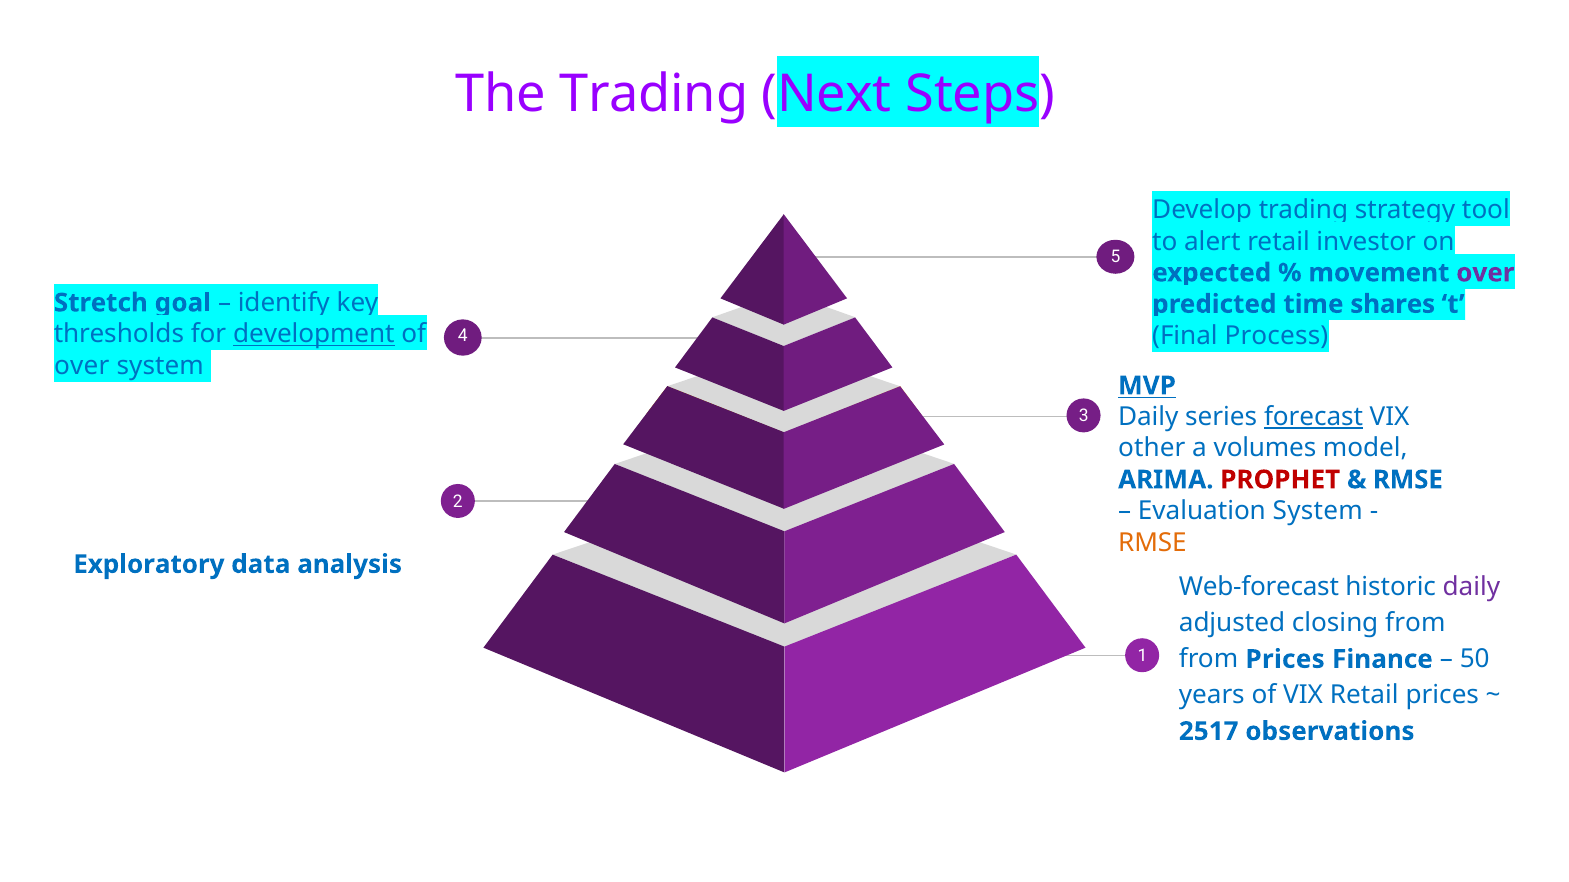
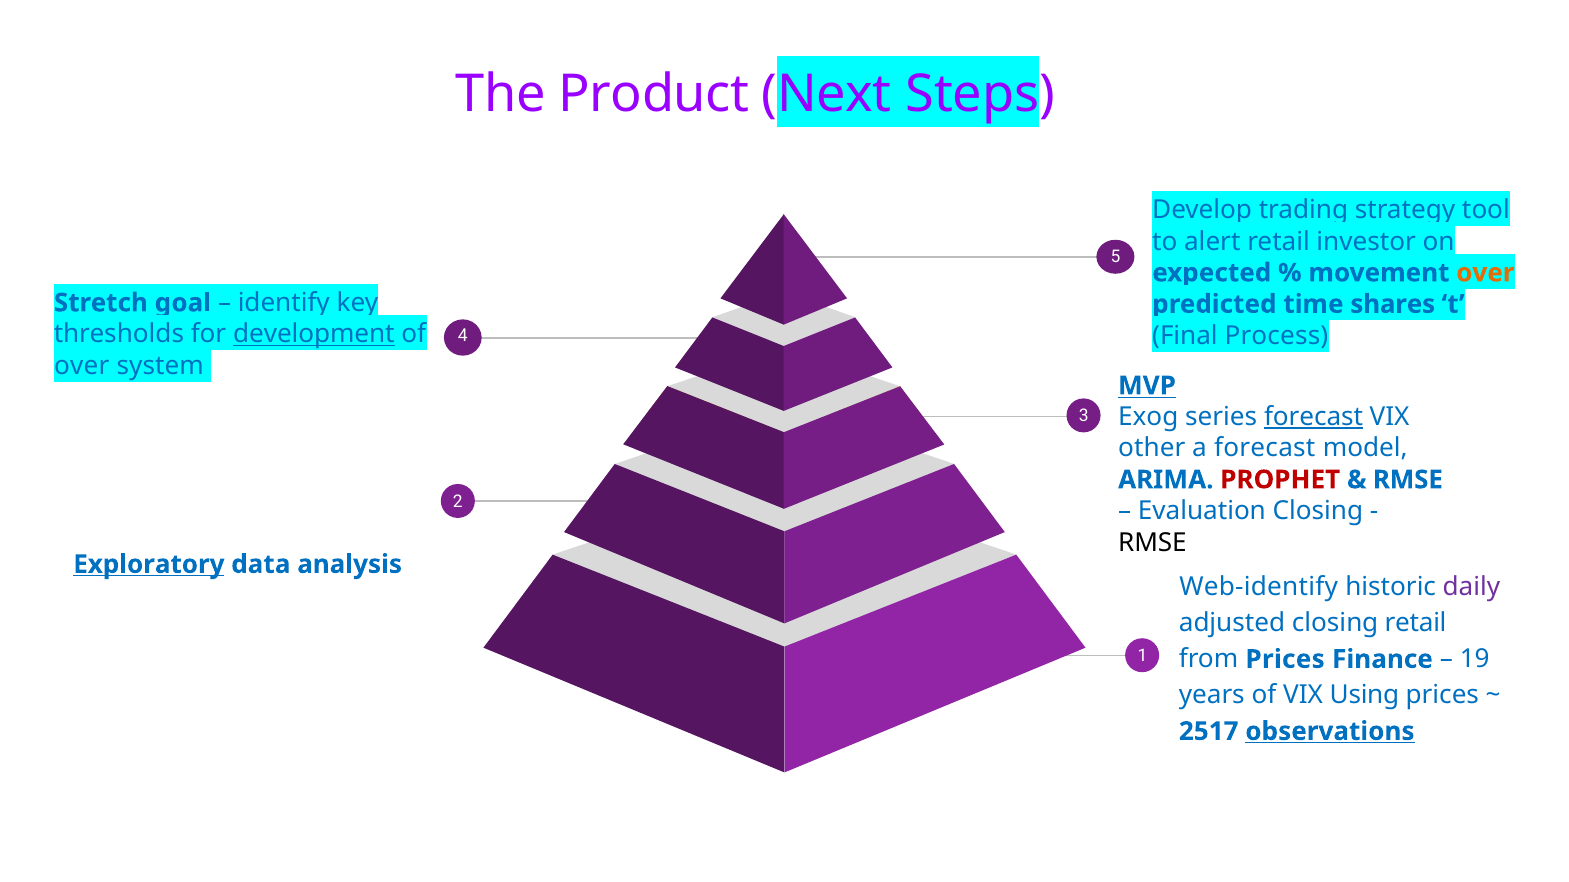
The Trading: Trading -> Product (654, 95)
over colour: purple -> orange (1485, 273)
Daily: Daily -> Exog (1148, 417)
a volumes: volumes -> forecast (1265, 449)
Evaluation System: System -> Closing (1318, 511)
RMSE colour: orange -> black (1152, 543)
Exploratory underline: none -> present (149, 565)
Web-forecast: Web-forecast -> Web-identify (1259, 588)
closing from: from -> retail (1416, 624)
50: 50 -> 19 (1475, 660)
VIX Retail: Retail -> Using (1364, 696)
observations underline: none -> present (1330, 732)
